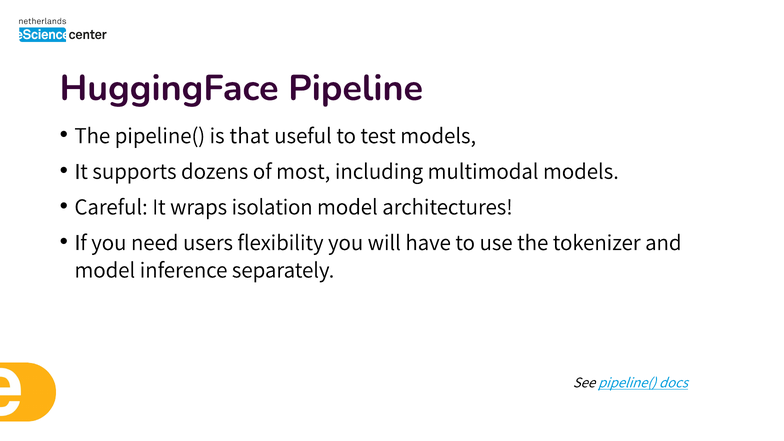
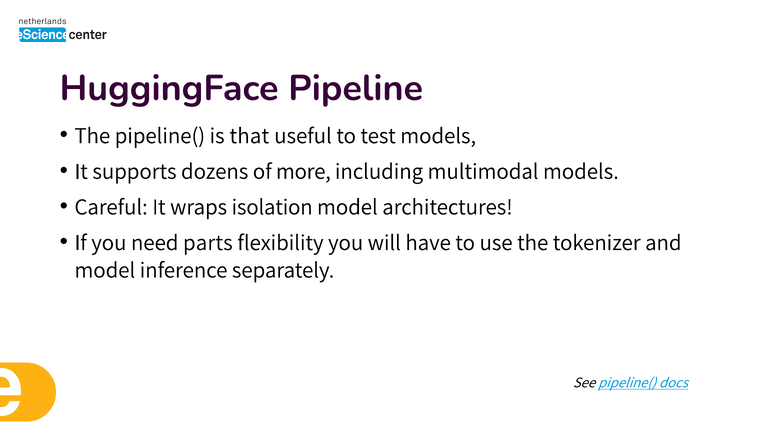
most: most -> more (303, 171)
users: users -> parts (208, 243)
